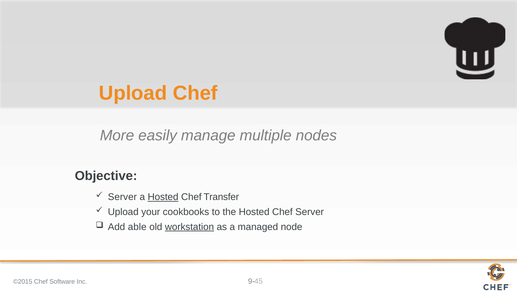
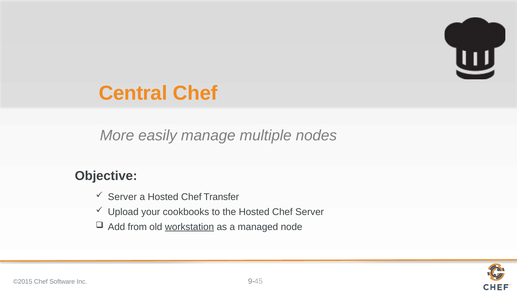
Upload: Upload -> Central (133, 93)
Hosted underline: present -> none (163, 197)
able: able -> from (137, 227)
